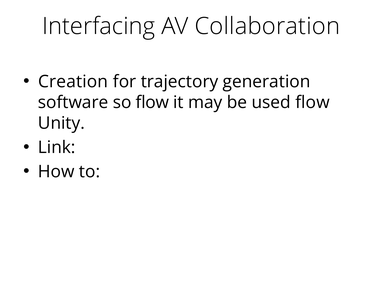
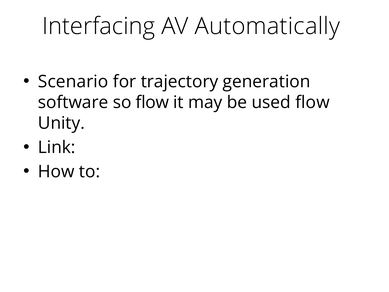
Collaboration: Collaboration -> Automatically (267, 26)
Creation: Creation -> Scenario (73, 82)
